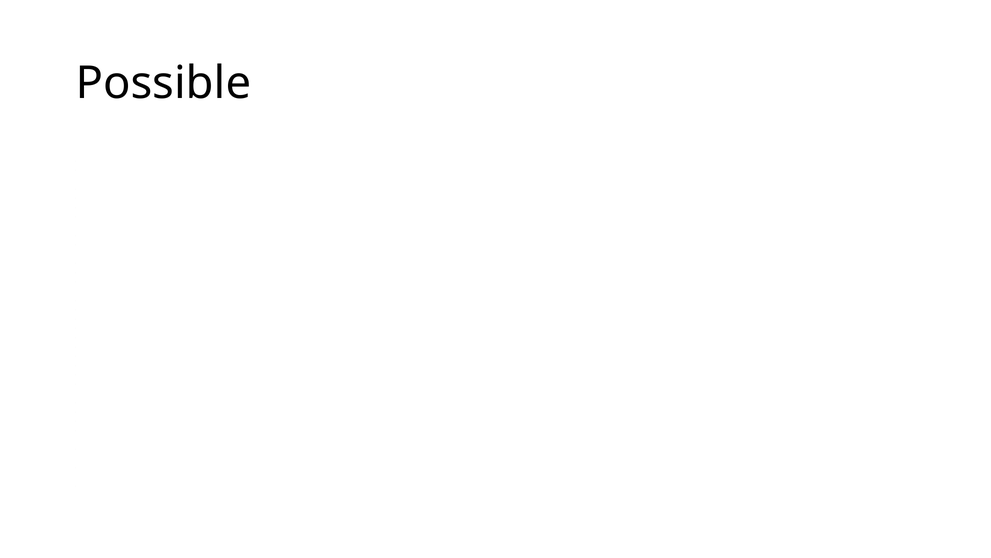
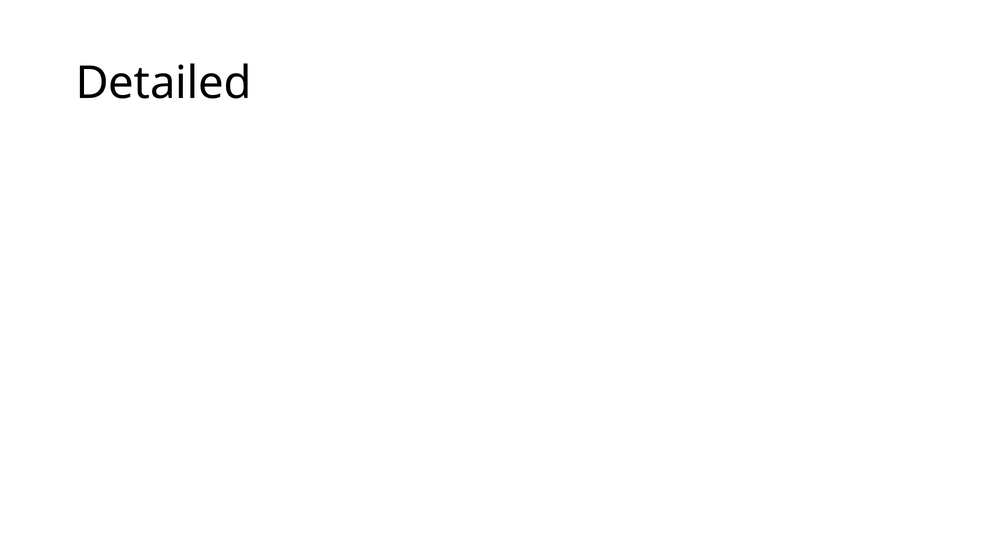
Possible: Possible -> Detailed (164, 83)
